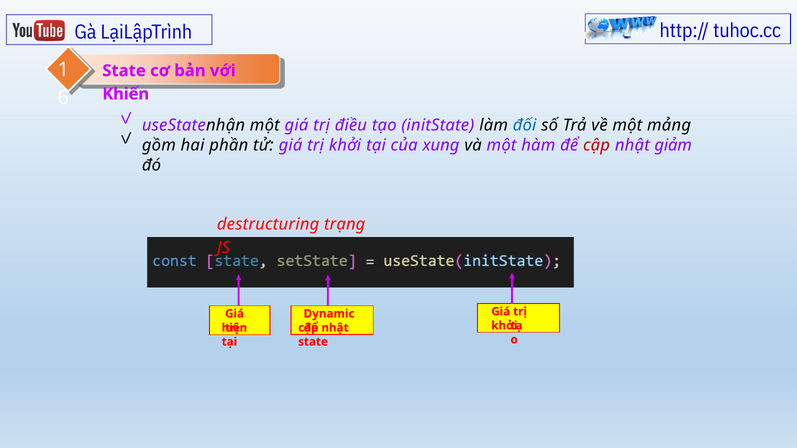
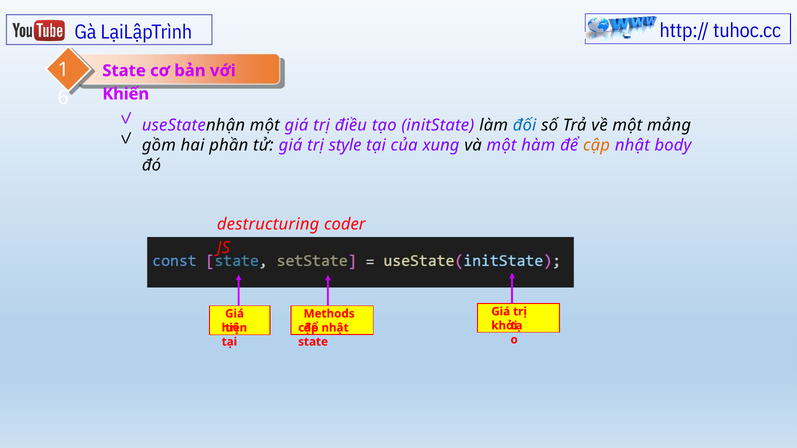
trị khởi: khởi -> style (345, 145)
cập colour: red -> orange (597, 145)
giảm: giảm -> body (673, 145)
trạng: trạng -> coder (345, 225)
Dynamic: Dynamic -> Methods (329, 314)
